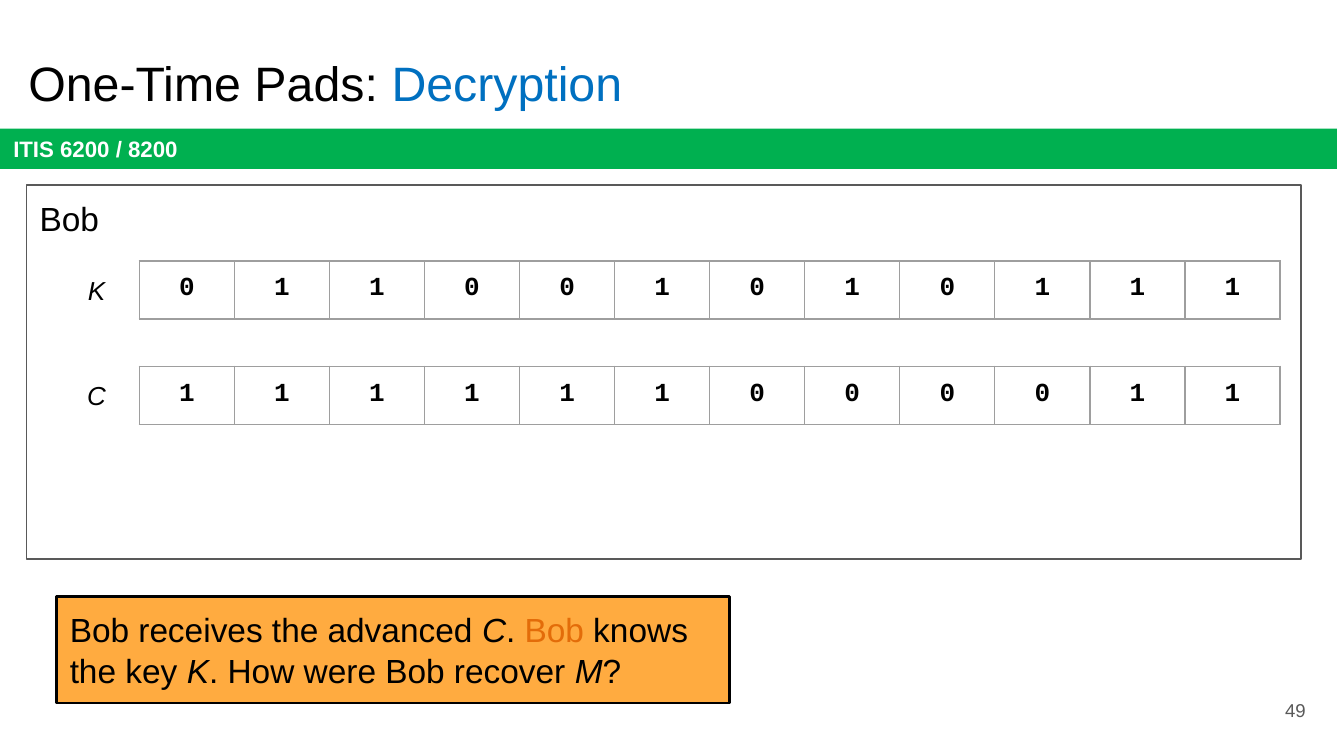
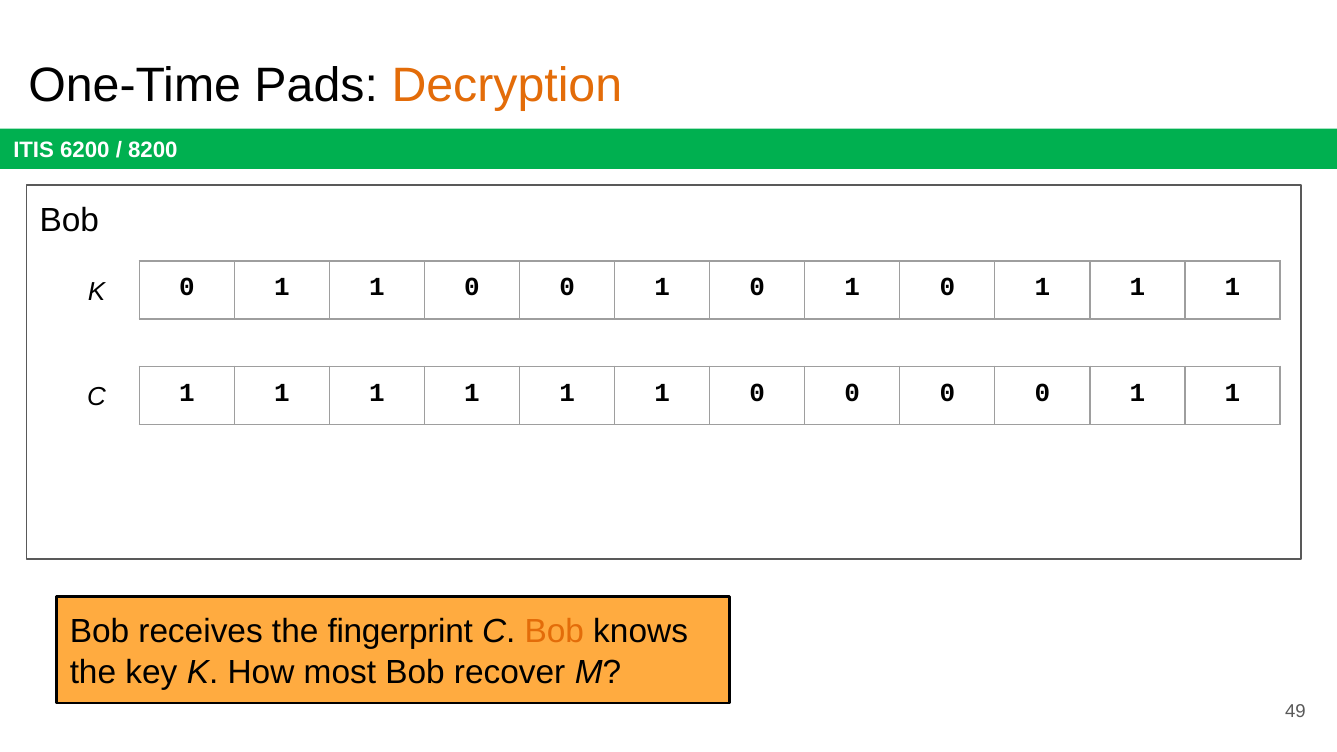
Decryption colour: blue -> orange (507, 85)
advanced: advanced -> fingerprint (400, 632)
were: were -> most (340, 672)
